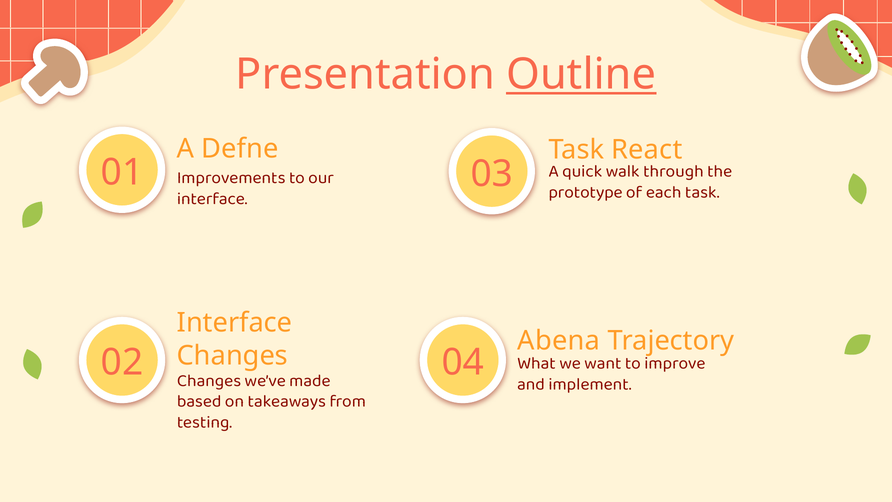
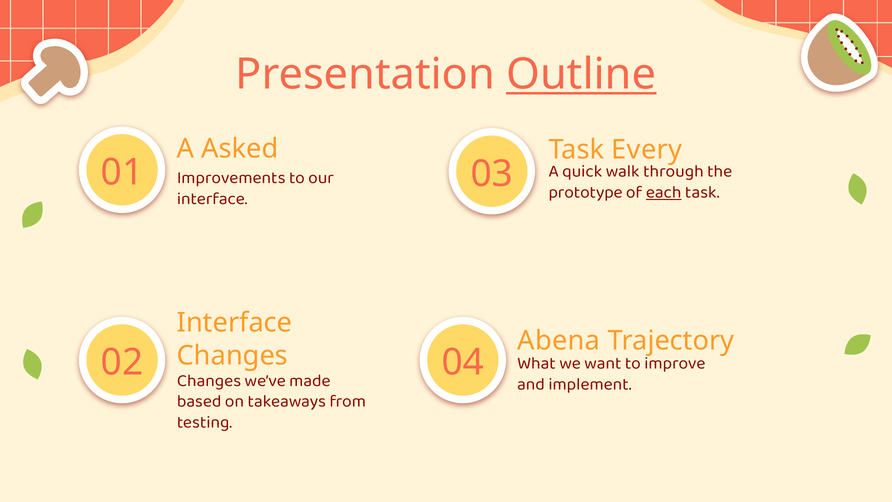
Defne: Defne -> Asked (240, 149)
React: React -> Every (647, 150)
each underline: none -> present (664, 192)
